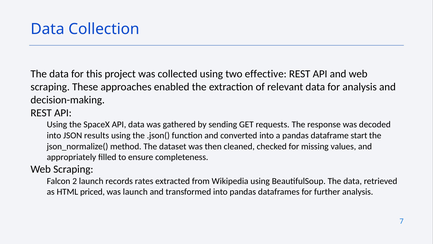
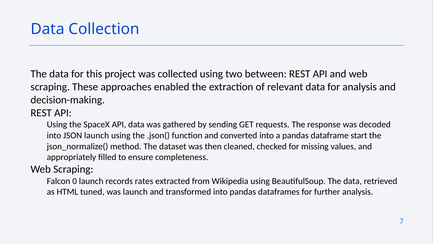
effective: effective -> between (266, 74)
JSON results: results -> launch (97, 135)
2: 2 -> 0 (75, 181)
priced: priced -> tuned (92, 192)
